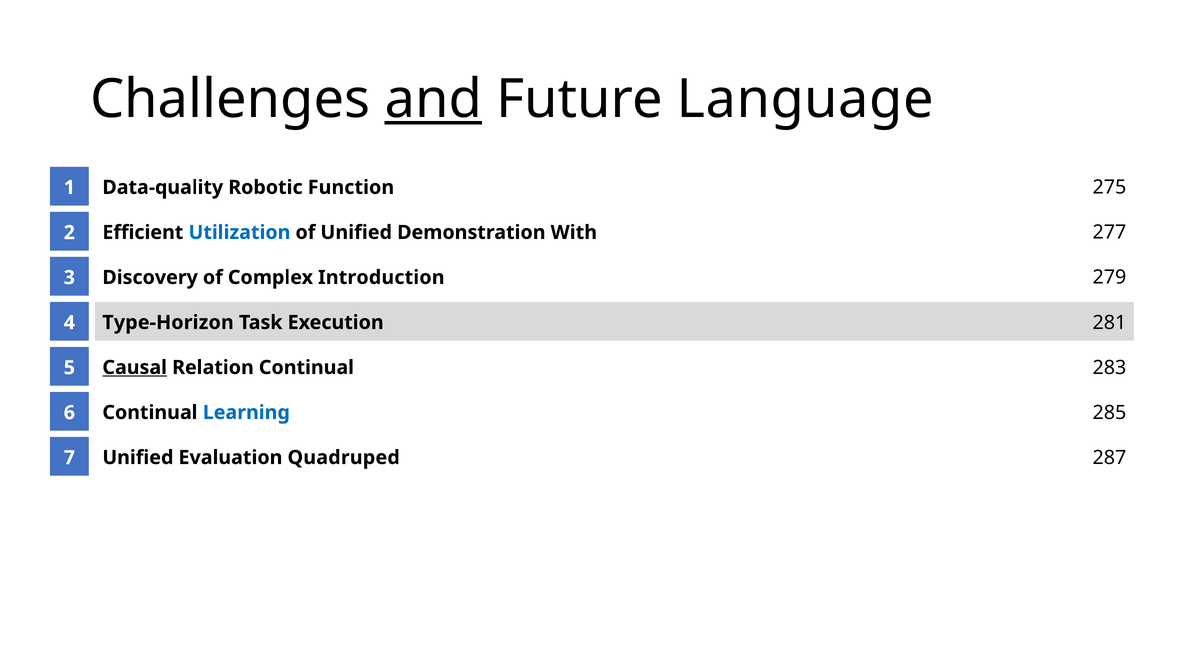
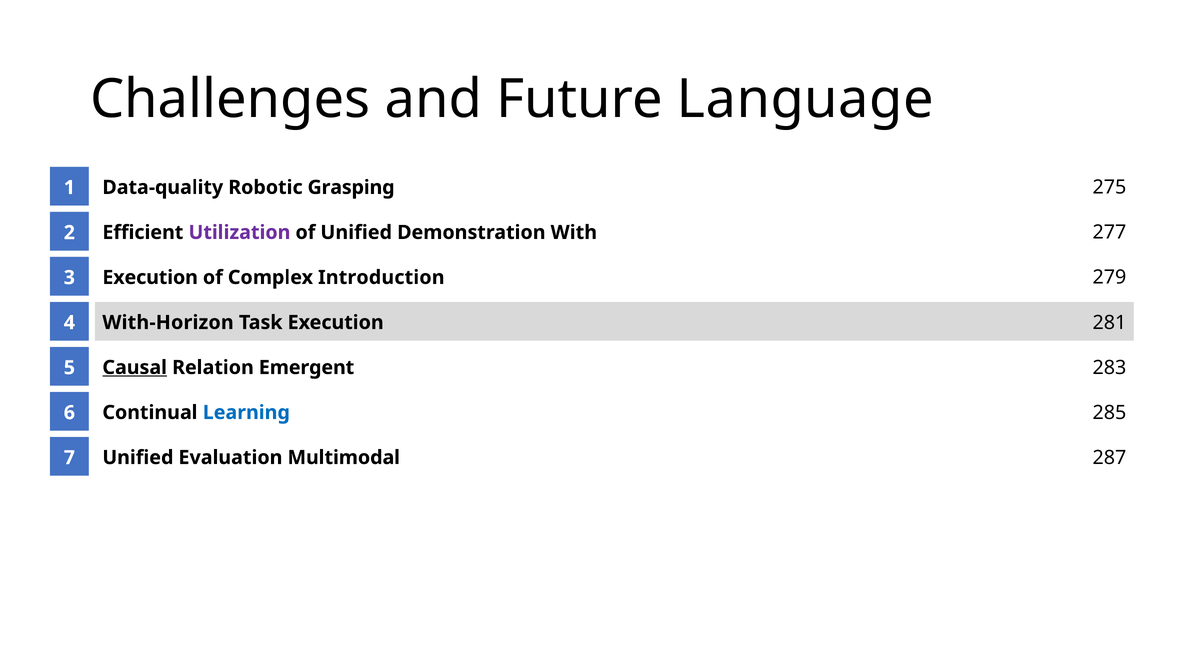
and underline: present -> none (433, 99)
Function: Function -> Grasping (351, 187)
Utilization colour: blue -> purple (239, 232)
Discovery: Discovery -> Execution (150, 277)
Type-Horizon: Type-Horizon -> With-Horizon (168, 323)
Relation Continual: Continual -> Emergent (307, 368)
Quadruped: Quadruped -> Multimodal (344, 458)
